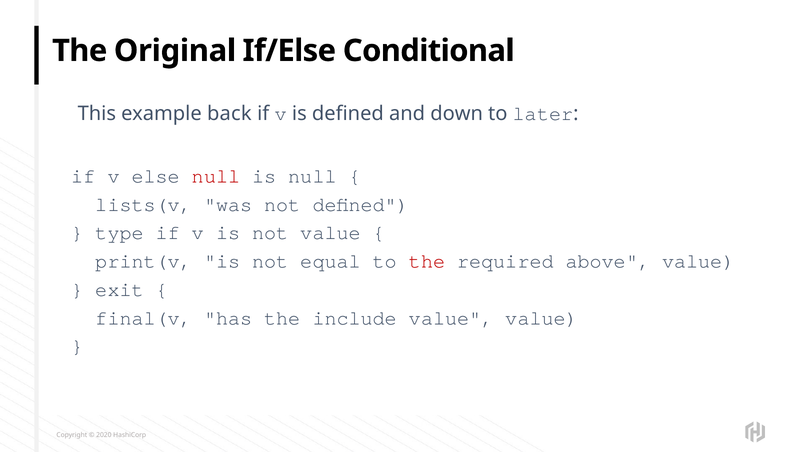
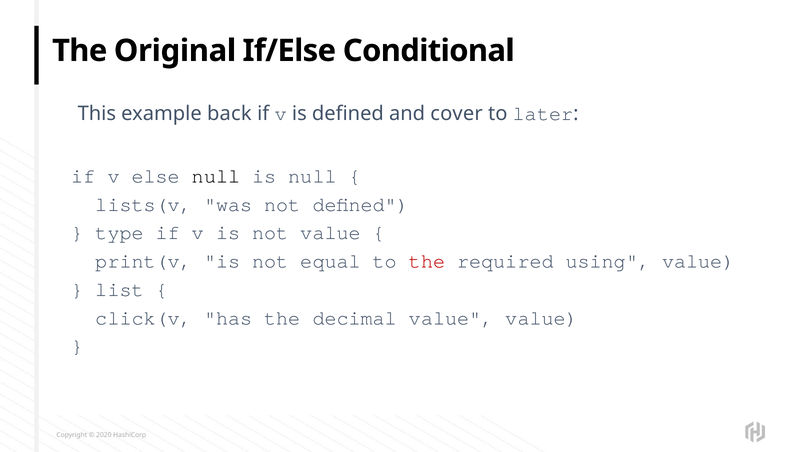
down: down -> cover (457, 114)
null colour: red -> black (216, 176)
above: above -> using (608, 261)
exit: exit -> list (120, 290)
final(v: final(v -> click(v (144, 318)
include: include -> decimal (355, 318)
